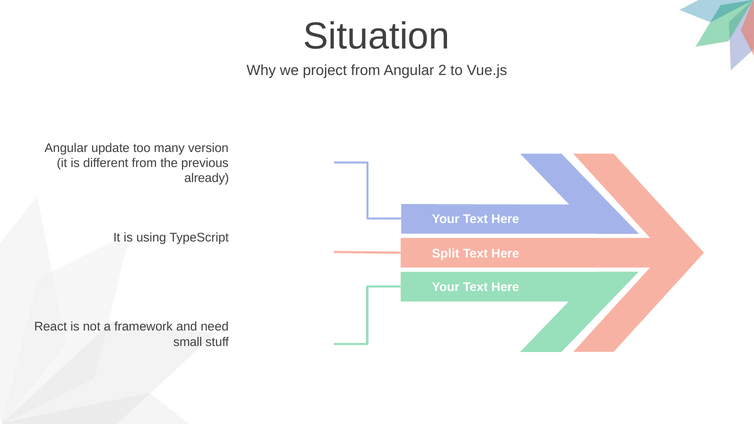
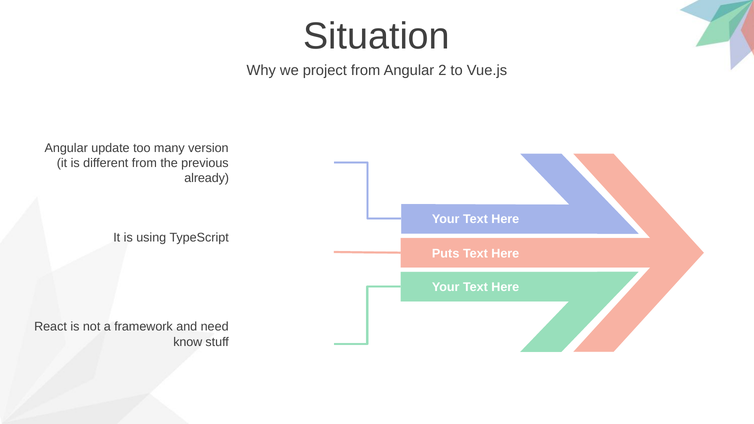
Split: Split -> Puts (446, 254)
small: small -> know (188, 342)
